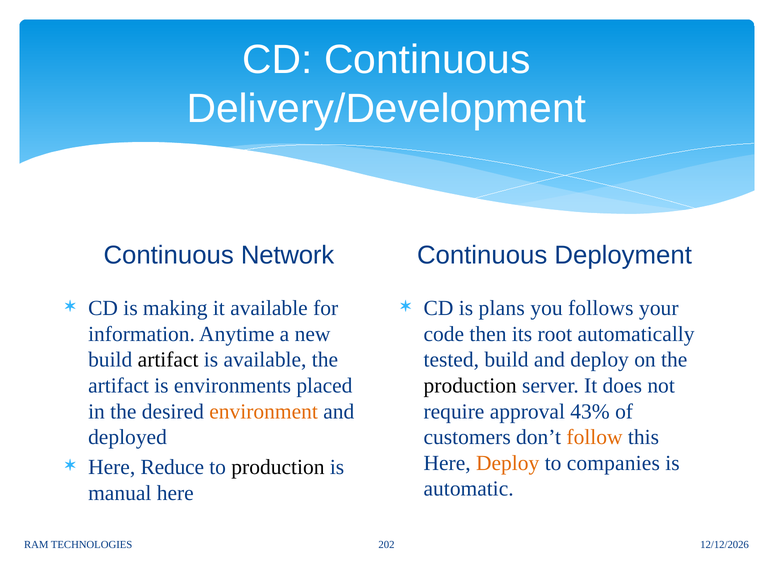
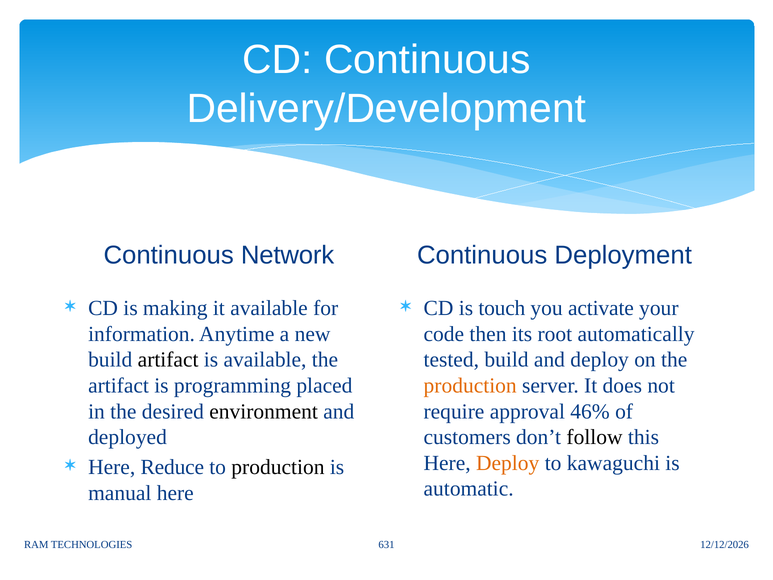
plans: plans -> touch (502, 308)
follows: follows -> activate (601, 308)
environments: environments -> programming (233, 385)
production colour: black -> orange (470, 385)
environment colour: orange -> black (264, 411)
43%: 43% -> 46% (590, 411)
follow colour: orange -> black (595, 437)
companies: companies -> kawaguchi (613, 463)
202: 202 -> 631 (387, 545)
